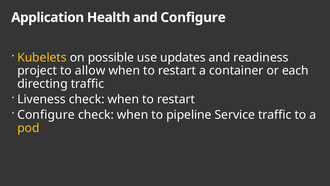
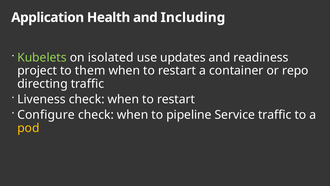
and Configure: Configure -> Including (193, 17)
Kubelets colour: yellow -> light green (42, 57)
possible: possible -> isolated (111, 57)
allow: allow -> them (90, 71)
each: each -> repo (295, 71)
